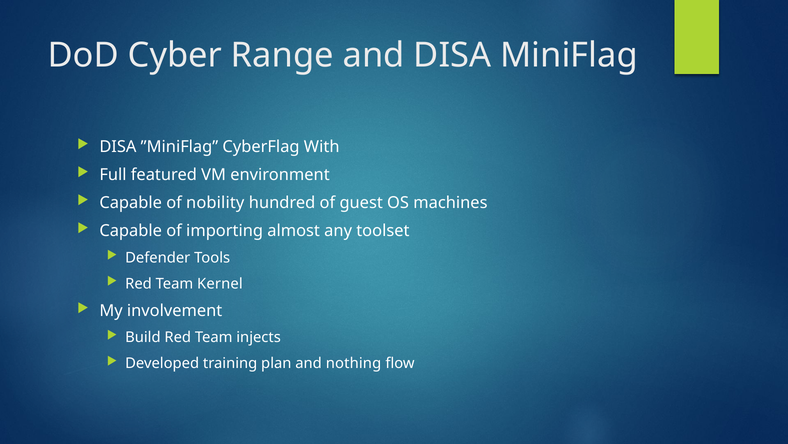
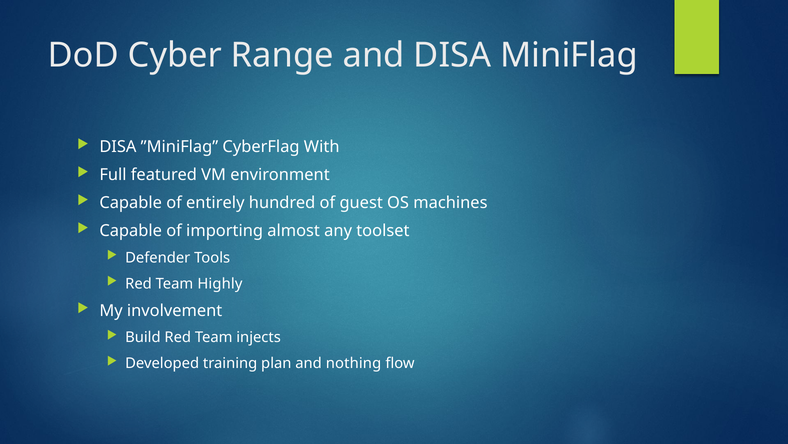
nobility: nobility -> entirely (215, 202)
Kernel: Kernel -> Highly (220, 283)
